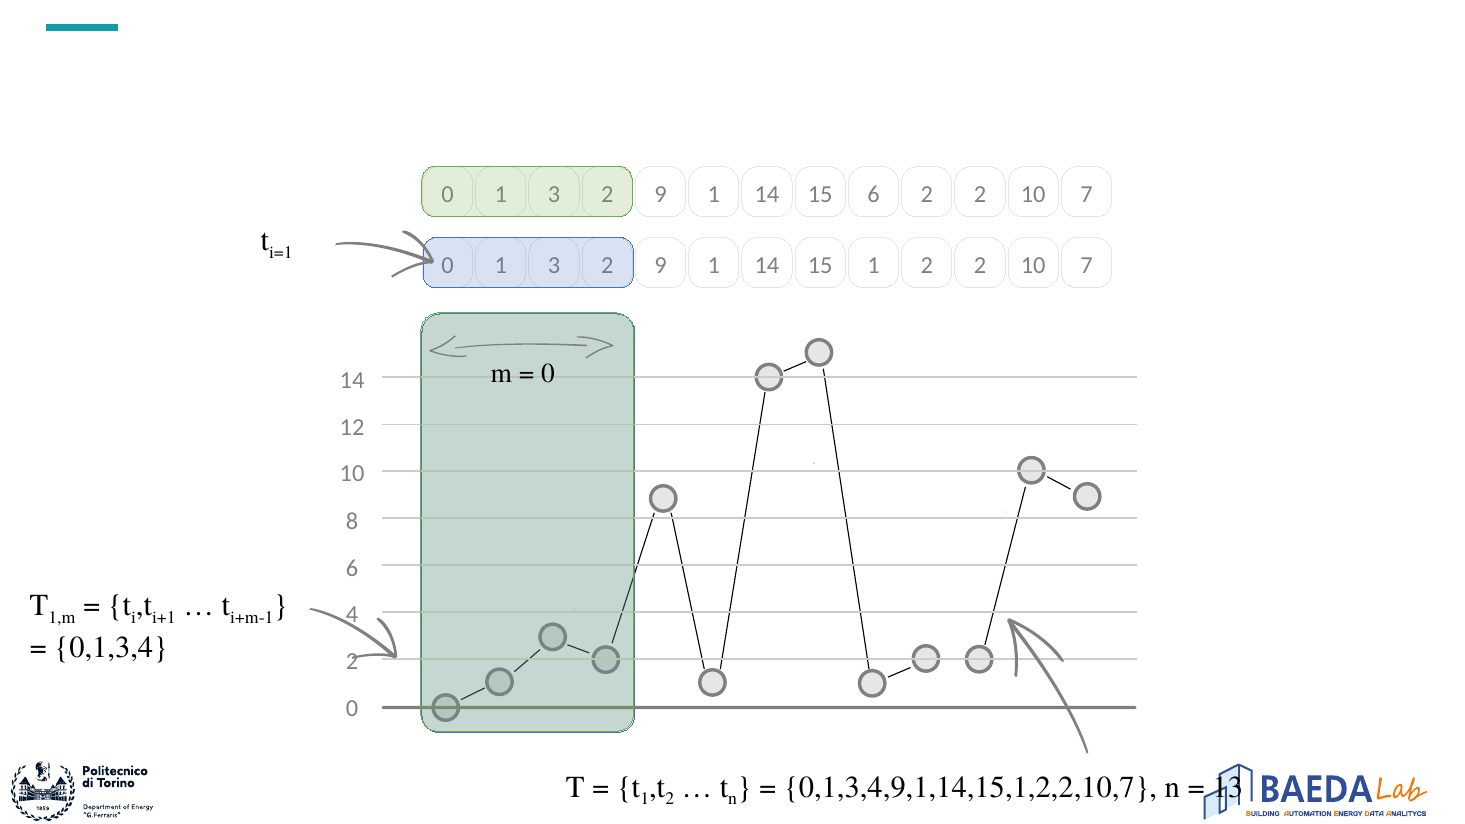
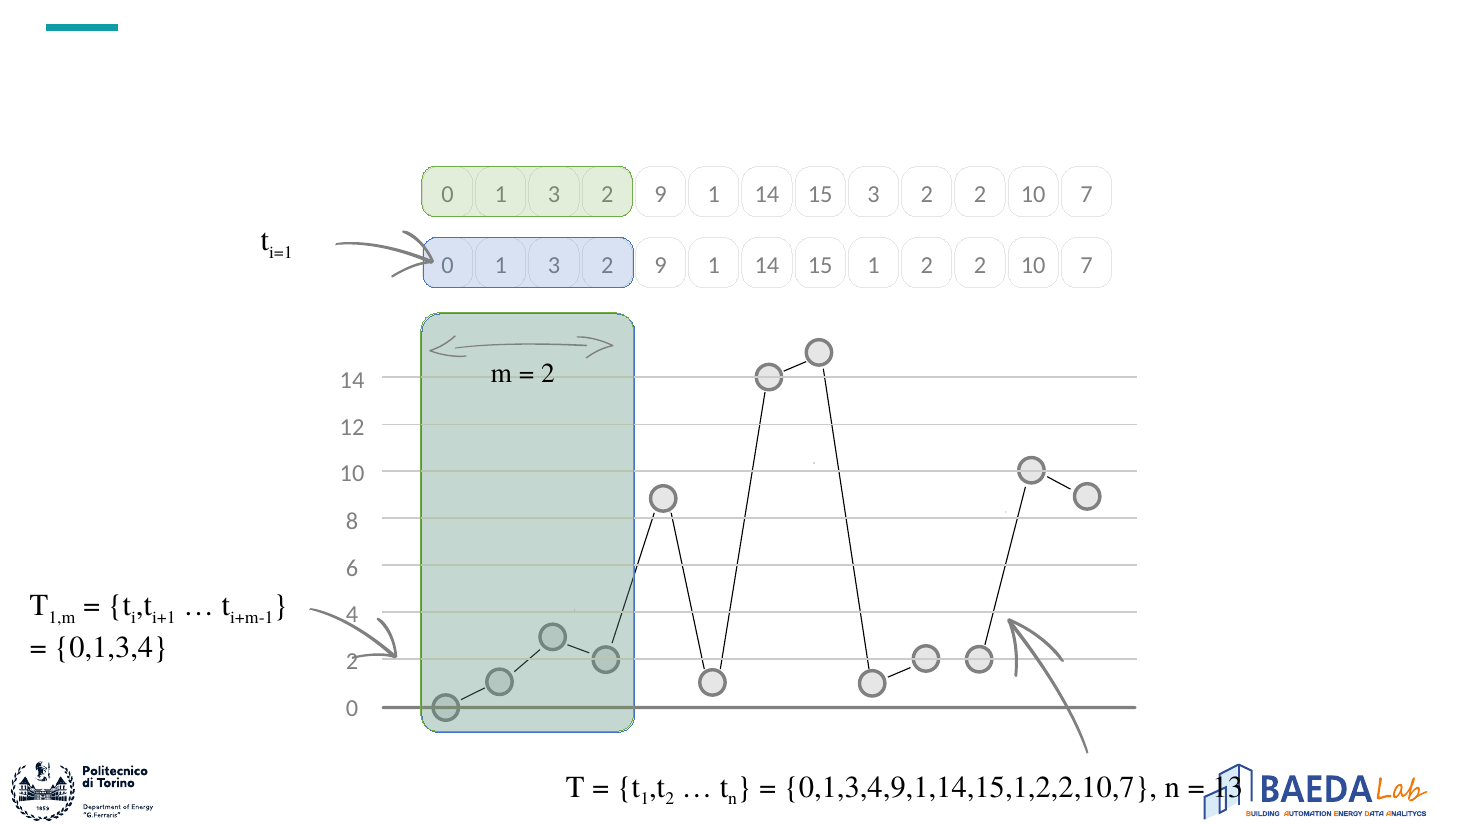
14 6: 6 -> 3 (873, 195)
0: 0 -> 2 (548, 373)
